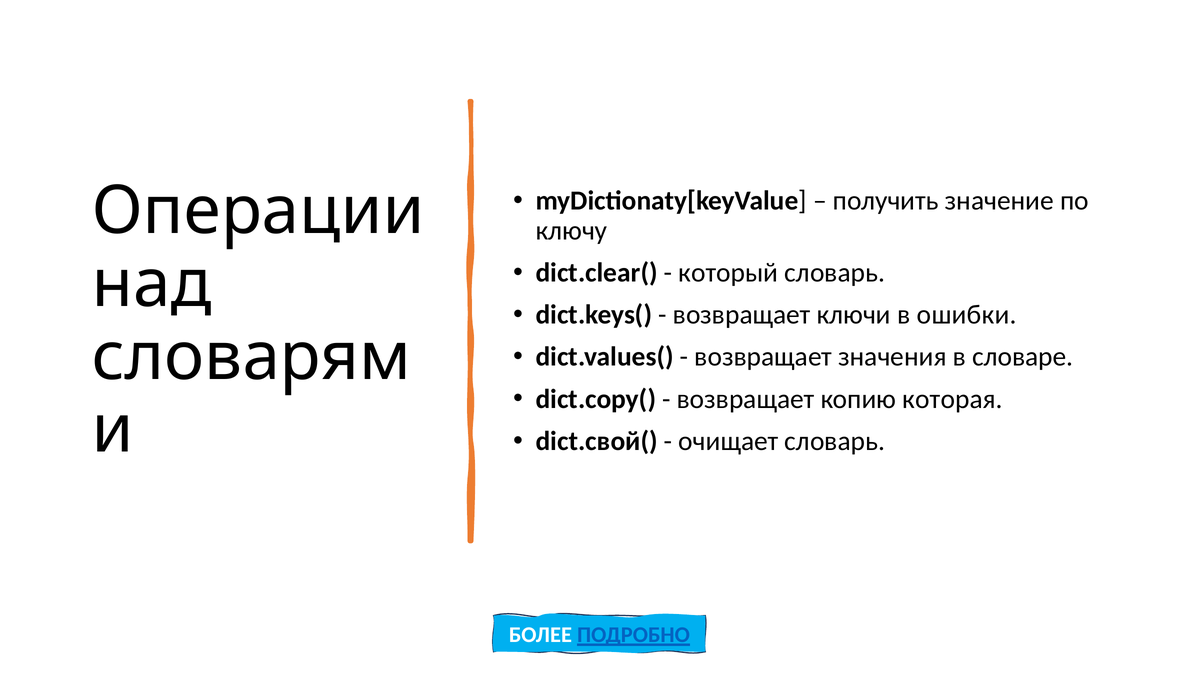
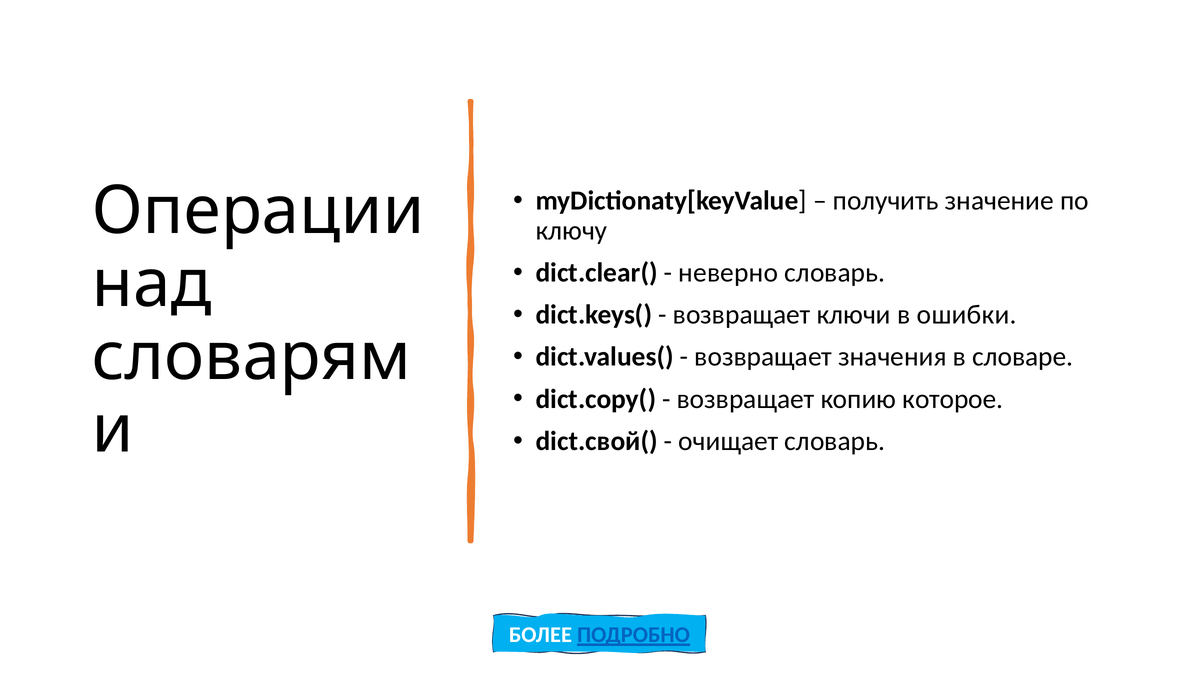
который: который -> неверно (728, 273)
которая: которая -> которое (953, 399)
